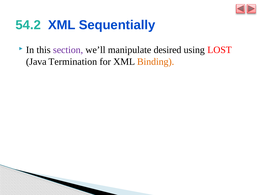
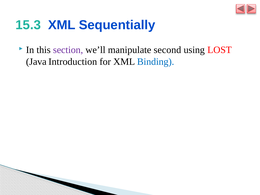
54.2: 54.2 -> 15.3 (28, 25)
desired: desired -> second (167, 50)
Termination: Termination -> Introduction (73, 62)
Binding colour: orange -> blue (156, 62)
